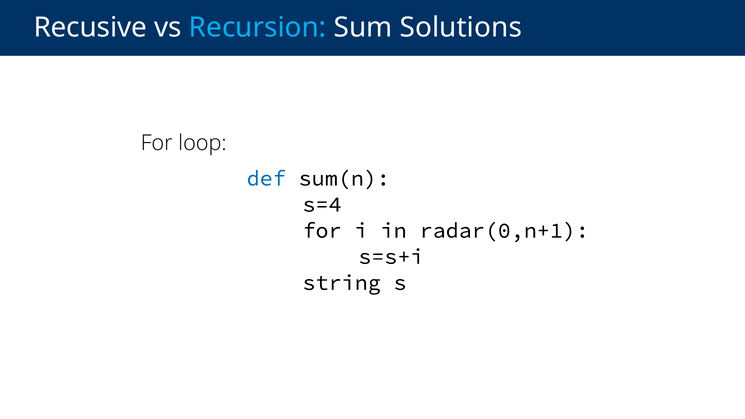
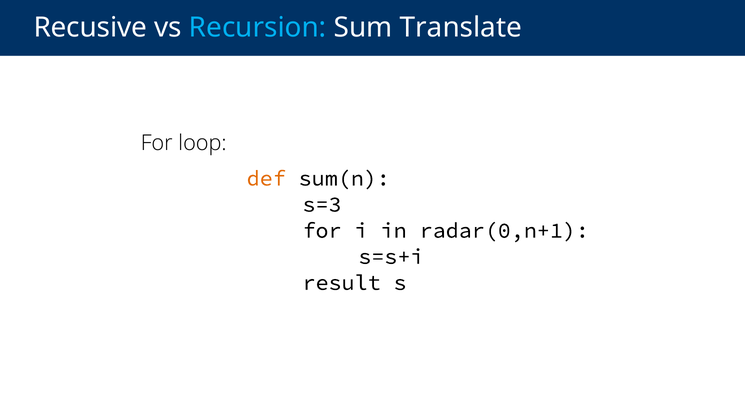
Solutions: Solutions -> Translate (461, 28)
def colour: blue -> orange (266, 178)
s=4: s=4 -> s=3 (322, 204)
string: string -> result (342, 283)
